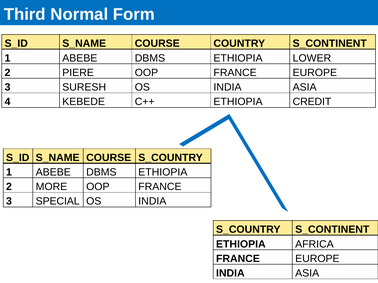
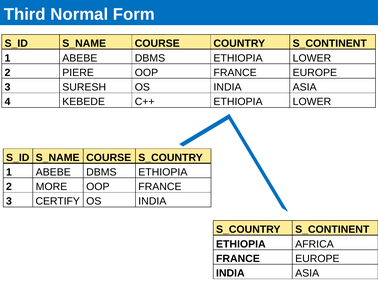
C++ ETHIOPIA CREDIT: CREDIT -> LOWER (312, 102)
SPECIAL: SPECIAL -> CERTIFY (58, 202)
